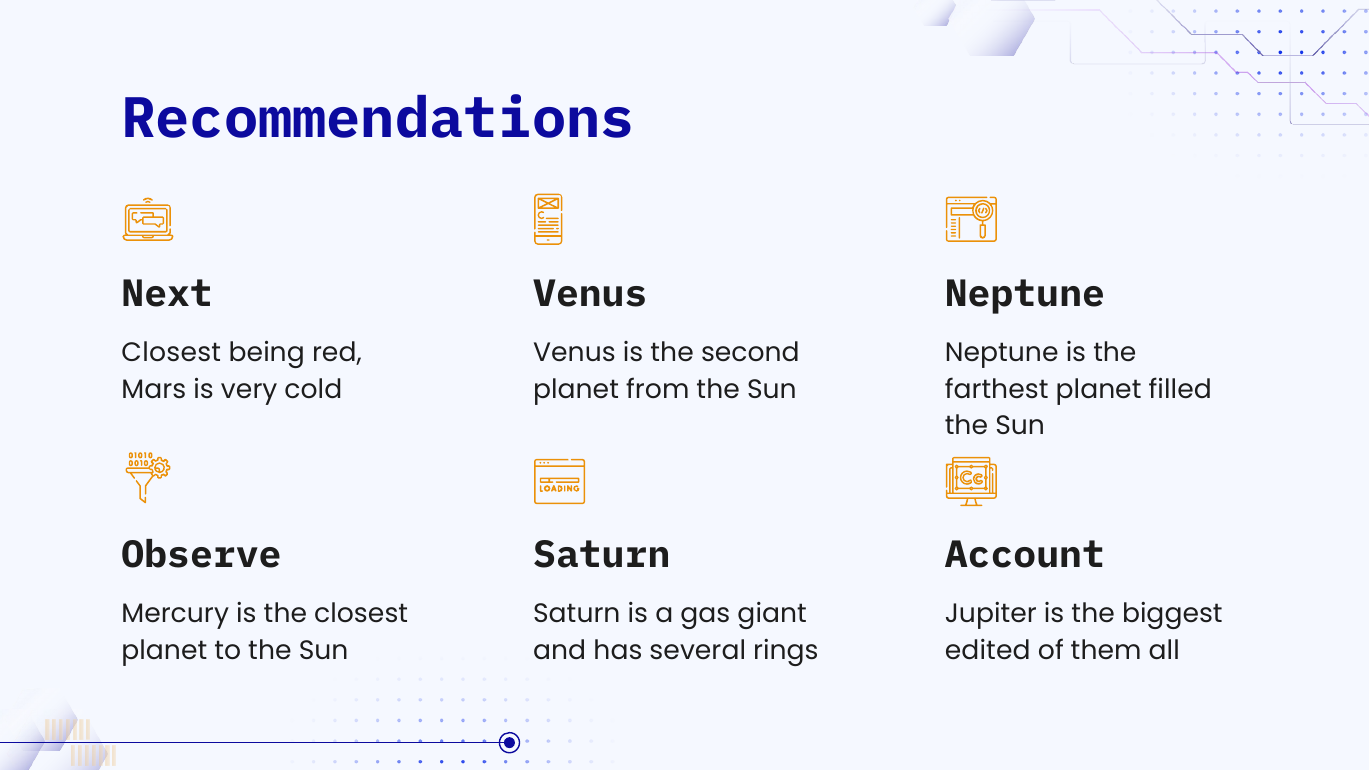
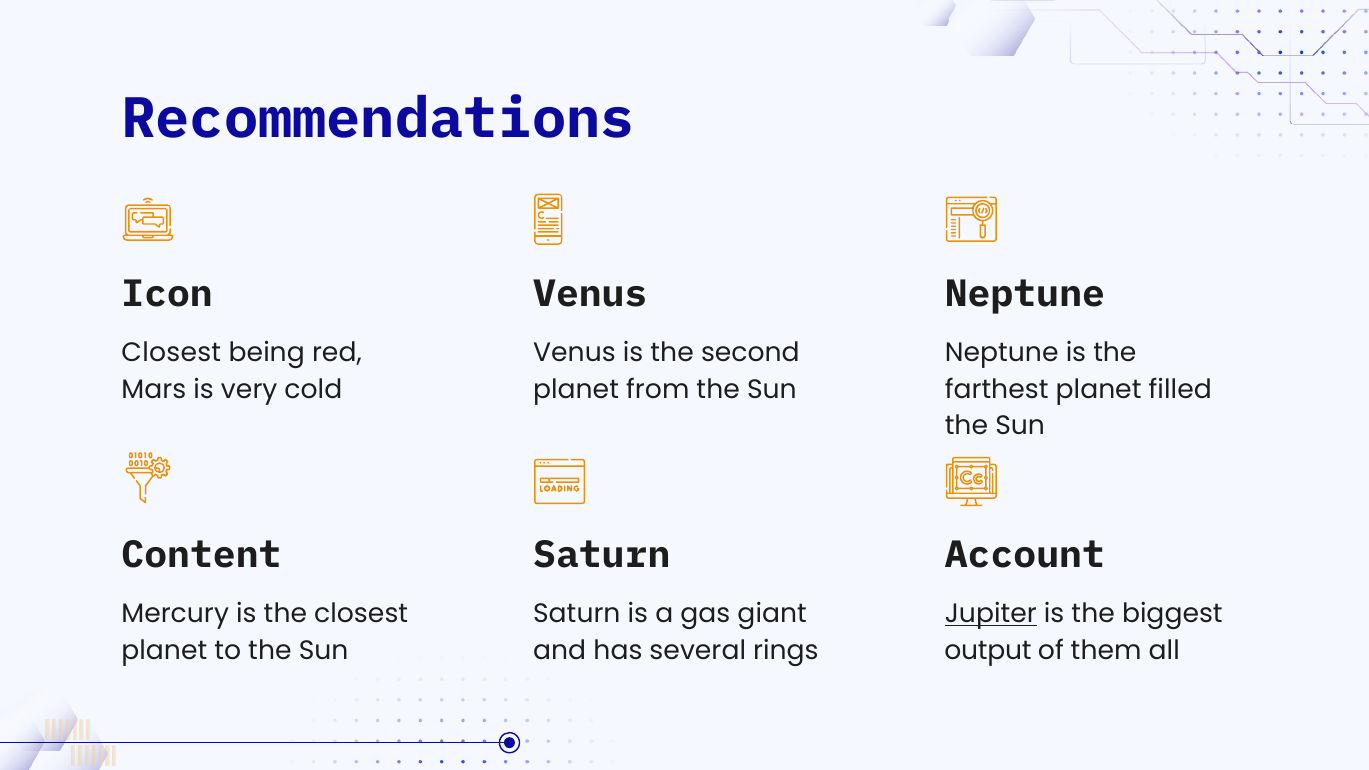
Next: Next -> Icon (167, 294)
Observe: Observe -> Content (201, 555)
Jupiter underline: none -> present (991, 614)
edited: edited -> output (988, 651)
